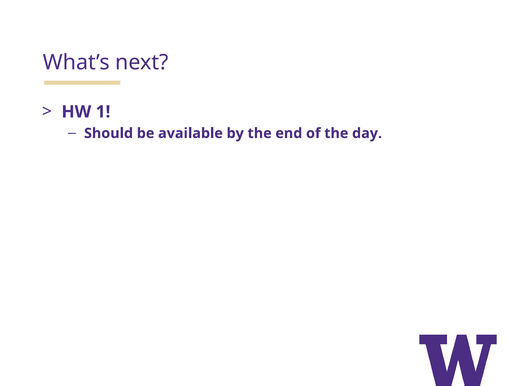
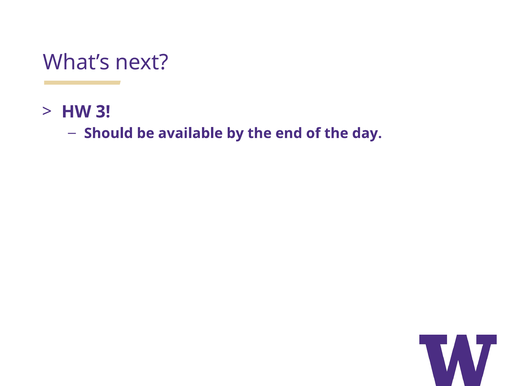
1: 1 -> 3 (103, 112)
